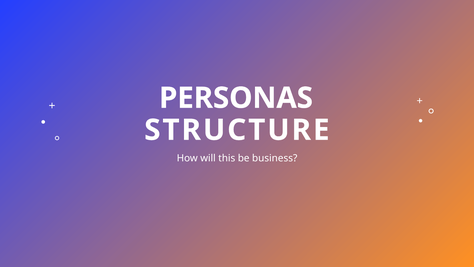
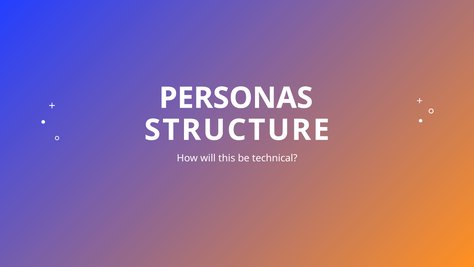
business: business -> technical (275, 158)
